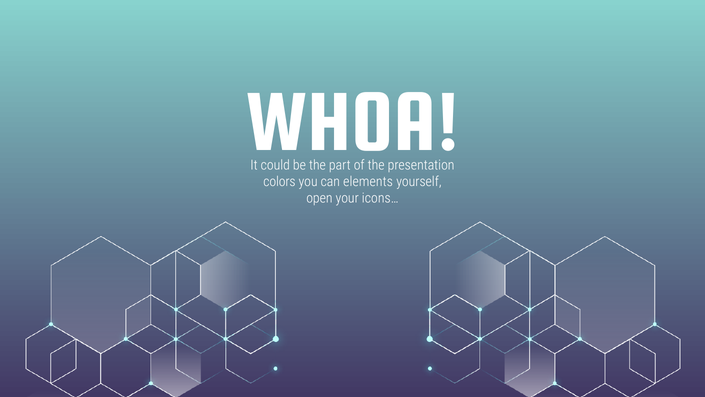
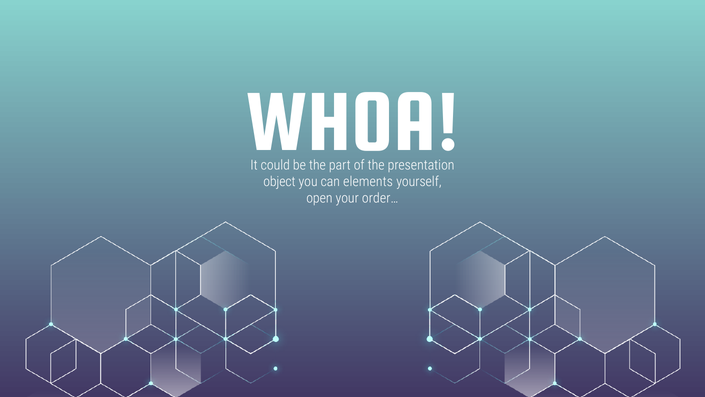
colors: colors -> object (279, 181)
icons…: icons… -> order… (380, 198)
